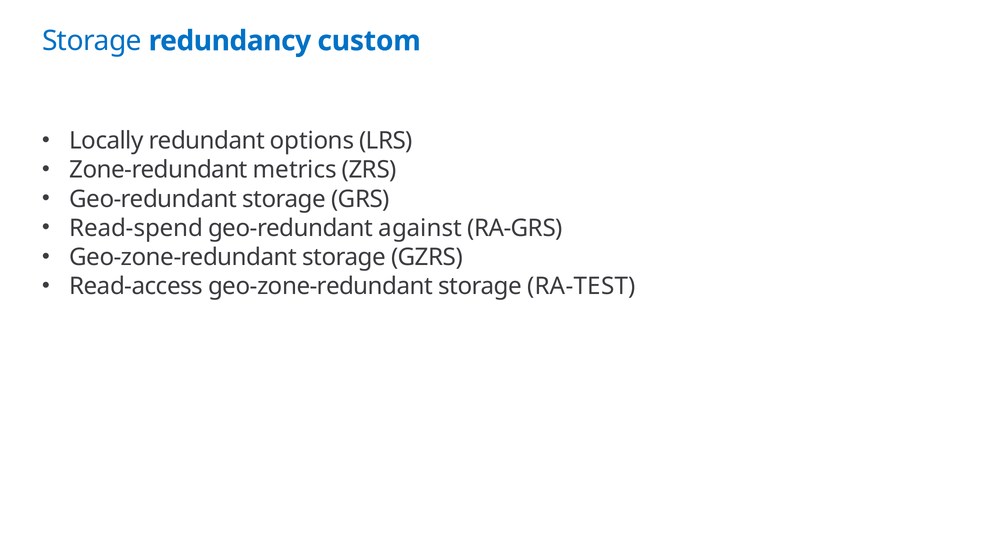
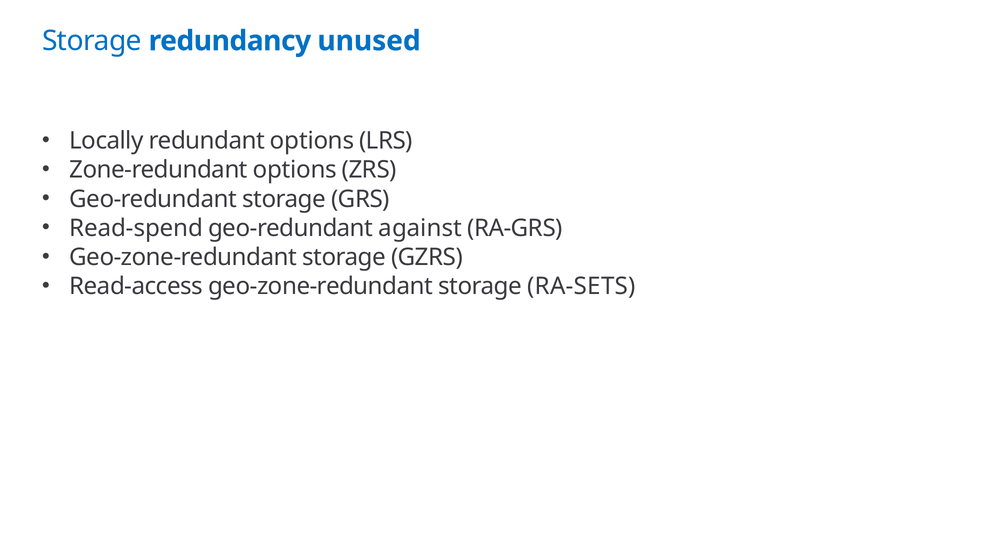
custom: custom -> unused (369, 41)
Zone-redundant metrics: metrics -> options (295, 170)
RA-TEST: RA-TEST -> RA-SETS (581, 286)
